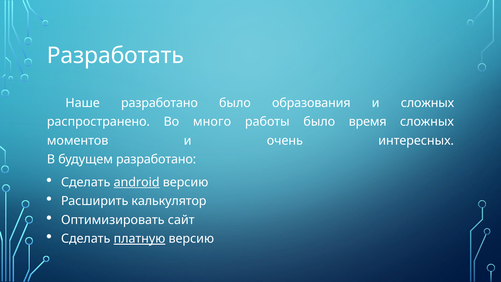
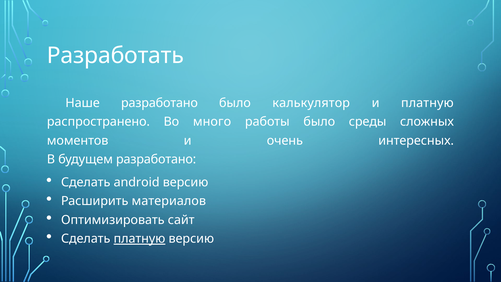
образования: образования -> калькулятор (311, 103)
и сложных: сложных -> платную (427, 103)
время: время -> среды (368, 122)
android underline: present -> none (137, 182)
калькулятор: калькулятор -> материалов (169, 201)
